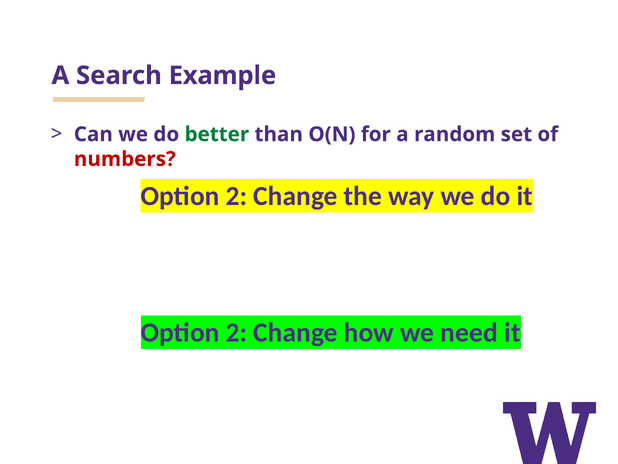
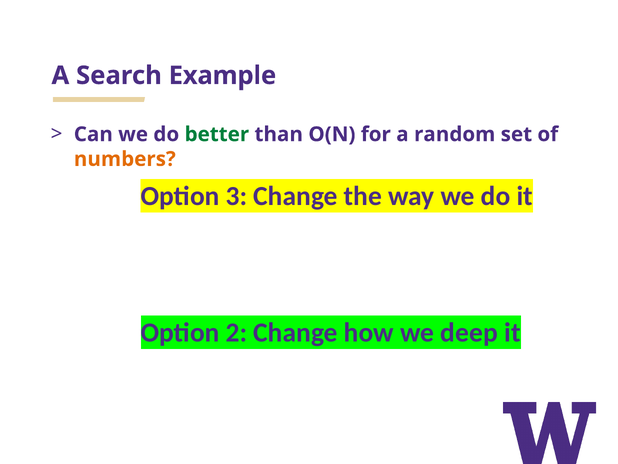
numbers colour: red -> orange (125, 159)
2: 2 -> 3 (236, 196)
need: need -> deep (469, 332)
